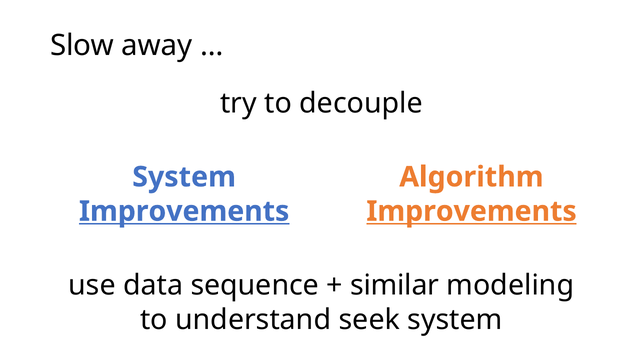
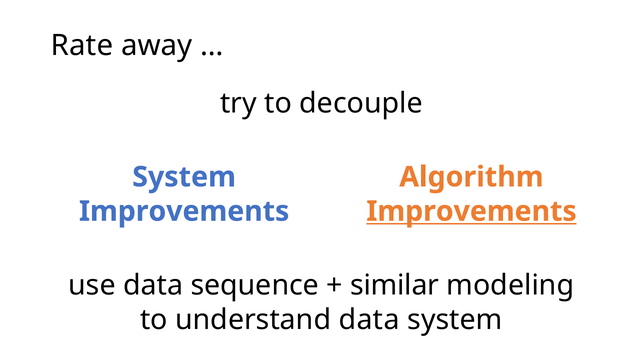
Slow: Slow -> Rate (82, 46)
Improvements underline: present -> none (184, 211)
understand seek: seek -> data (369, 319)
